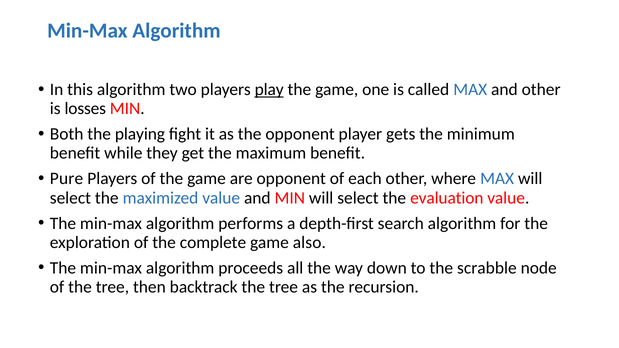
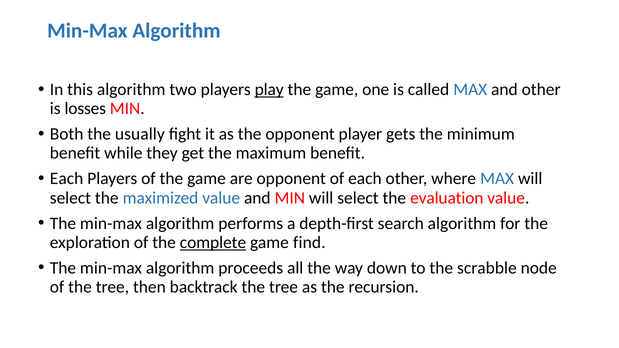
playing: playing -> usually (140, 134)
Pure: Pure -> Each (67, 179)
complete underline: none -> present (213, 242)
also: also -> find (309, 242)
